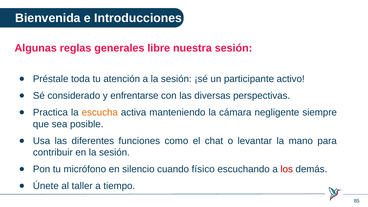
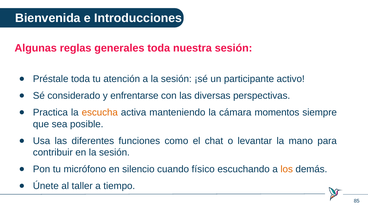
generales libre: libre -> toda (159, 48)
negligente: negligente -> momentos (277, 112)
los colour: red -> orange (287, 169)
